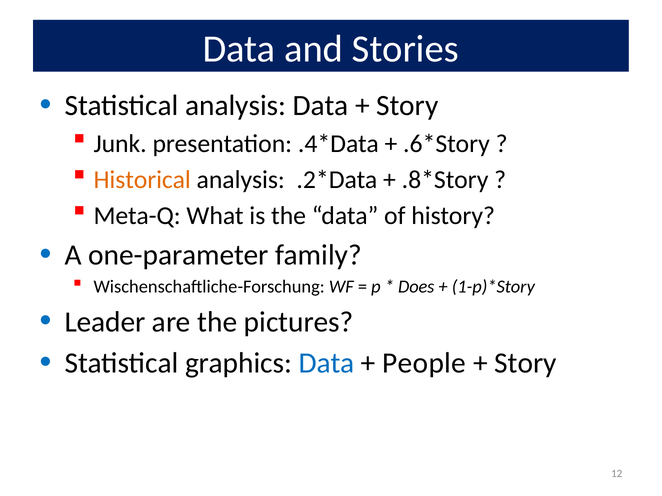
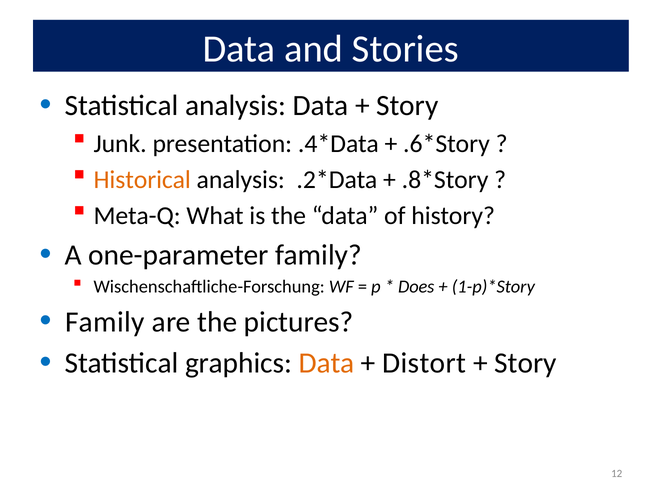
Leader: Leader -> Family (105, 322)
Data colour: blue -> orange (327, 363)
People: People -> Distort (424, 363)
